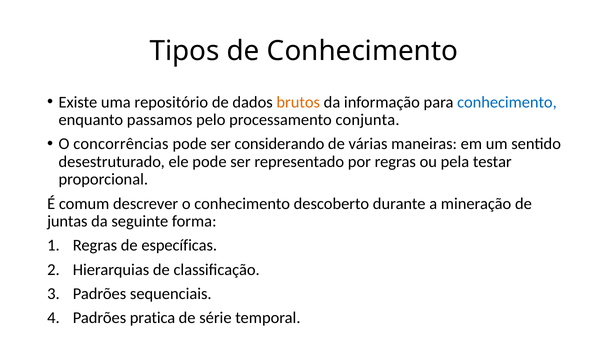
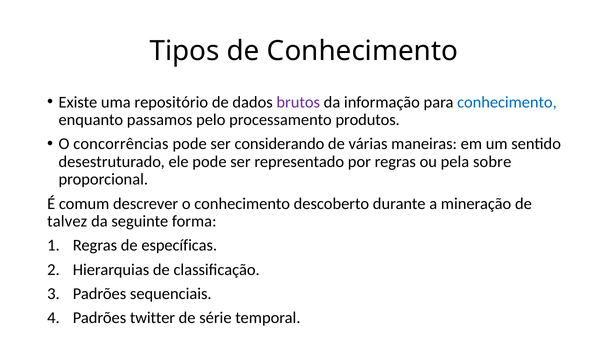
brutos colour: orange -> purple (298, 102)
conjunta: conjunta -> produtos (368, 120)
testar: testar -> sobre (492, 162)
juntas: juntas -> talvez (67, 221)
pratica: pratica -> twitter (153, 318)
